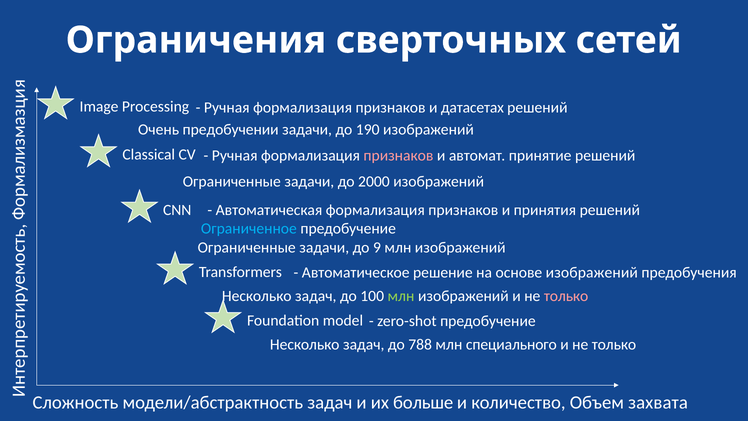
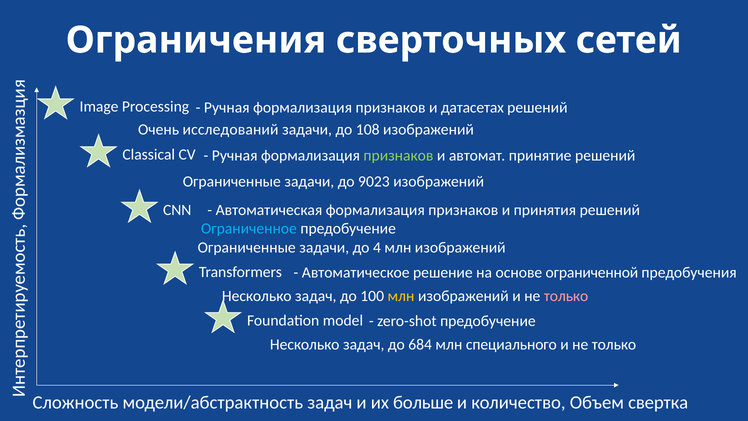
предобучении: предобучении -> исследований (231, 129)
190: 190 -> 108 (368, 129)
признаков colour: pink -> light green (398, 156)
2000: 2000 -> 9023 (374, 182)
9: 9 -> 4 (377, 247)
основе изображений: изображений -> ограниченной (592, 272)
млн colour: light green -> yellow (401, 296)
788: 788 -> 684 (420, 344)
захвата: захвата -> свертка (658, 402)
